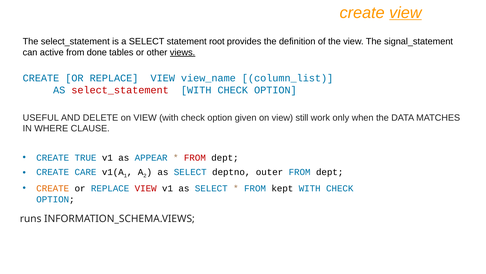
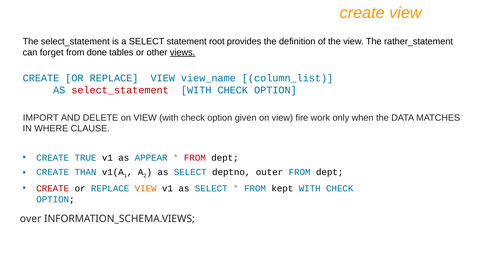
view underline: present -> none (405, 13)
signal_statement: signal_statement -> rather_statement (419, 41)
active: active -> forget (52, 52)
USEFUL: USEFUL -> IMPORT (41, 117)
still: still -> fire (302, 117)
CARE: CARE -> THAN (86, 172)
CREATE colour: orange -> red (53, 188)
VIEW colour: red -> orange (146, 188)
runs: runs -> over (31, 218)
